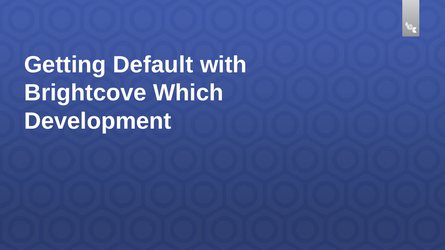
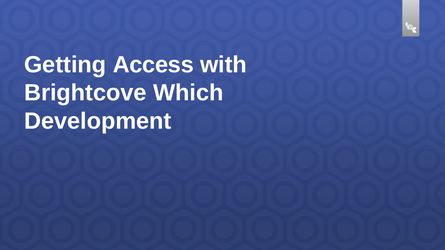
Default: Default -> Access (153, 65)
